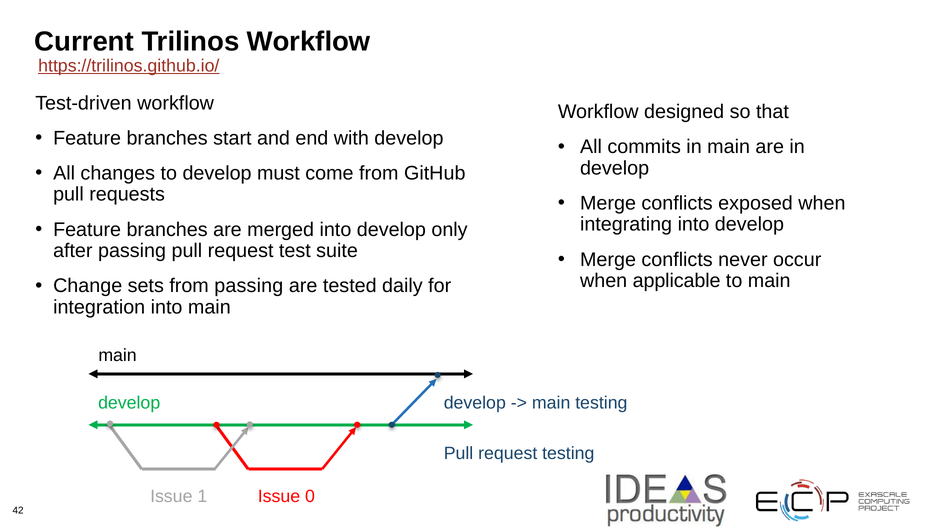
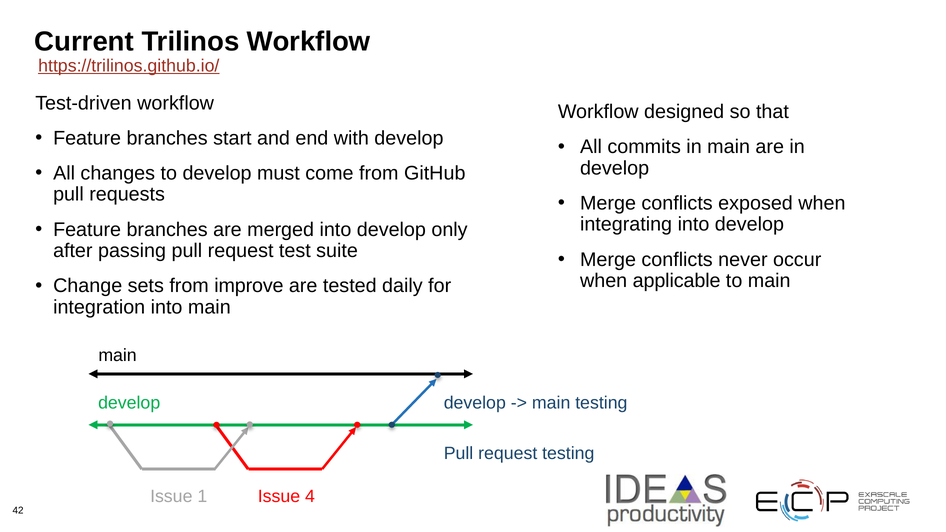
from passing: passing -> improve (249, 286)
0: 0 -> 4 (310, 497)
